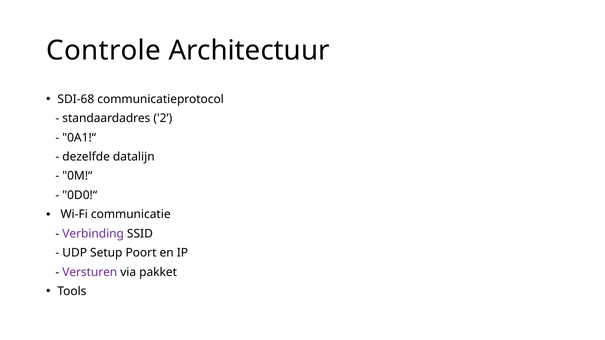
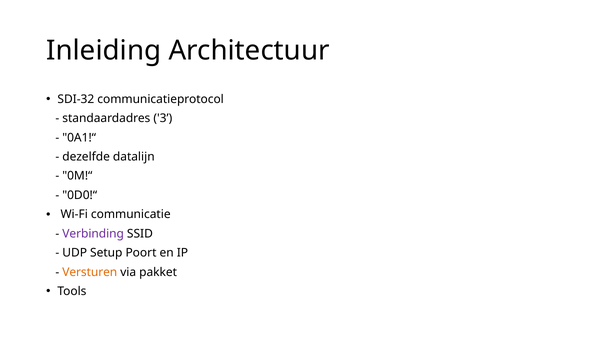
Controle: Controle -> Inleiding (104, 51)
SDI-68: SDI-68 -> SDI-32 (76, 99)
2: 2 -> 3 (163, 118)
Versturen colour: purple -> orange (90, 272)
